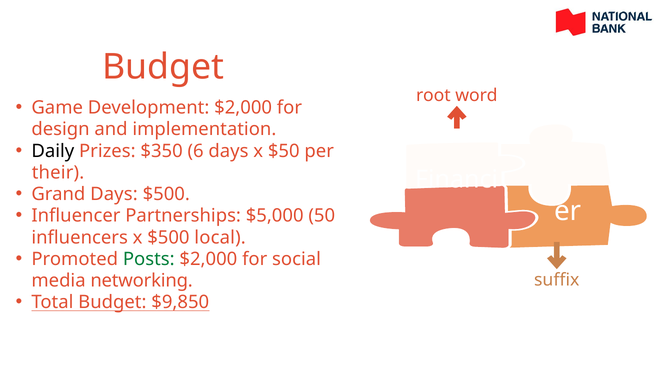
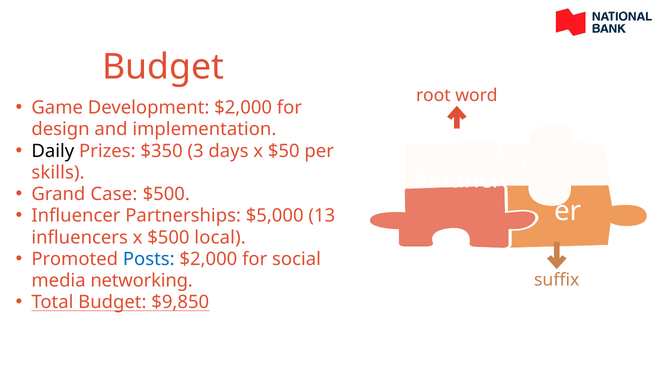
6: 6 -> 3 (196, 151)
their: their -> skills (58, 173)
Grand Days: Days -> Case (114, 194)
50: 50 -> 13 (322, 216)
Posts colour: green -> blue (149, 259)
